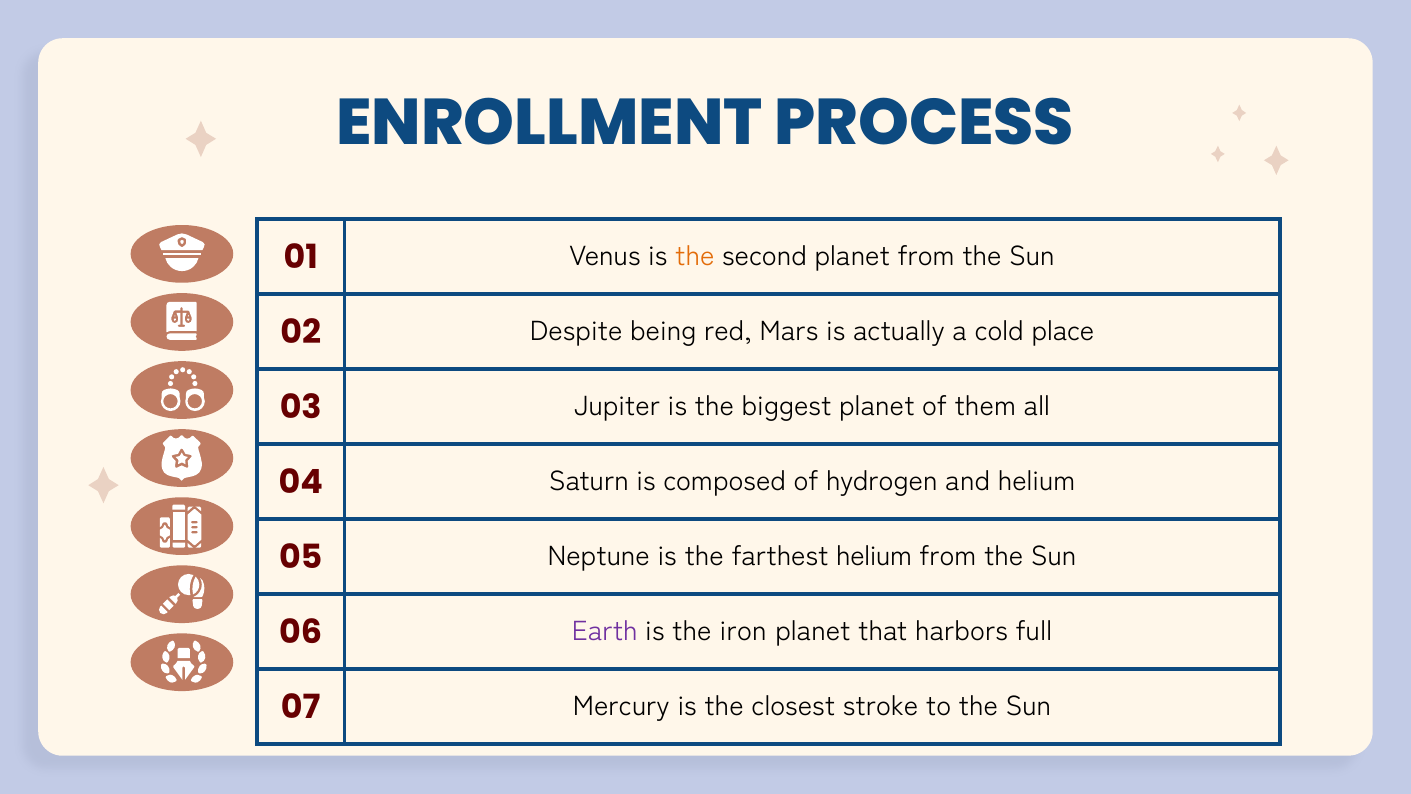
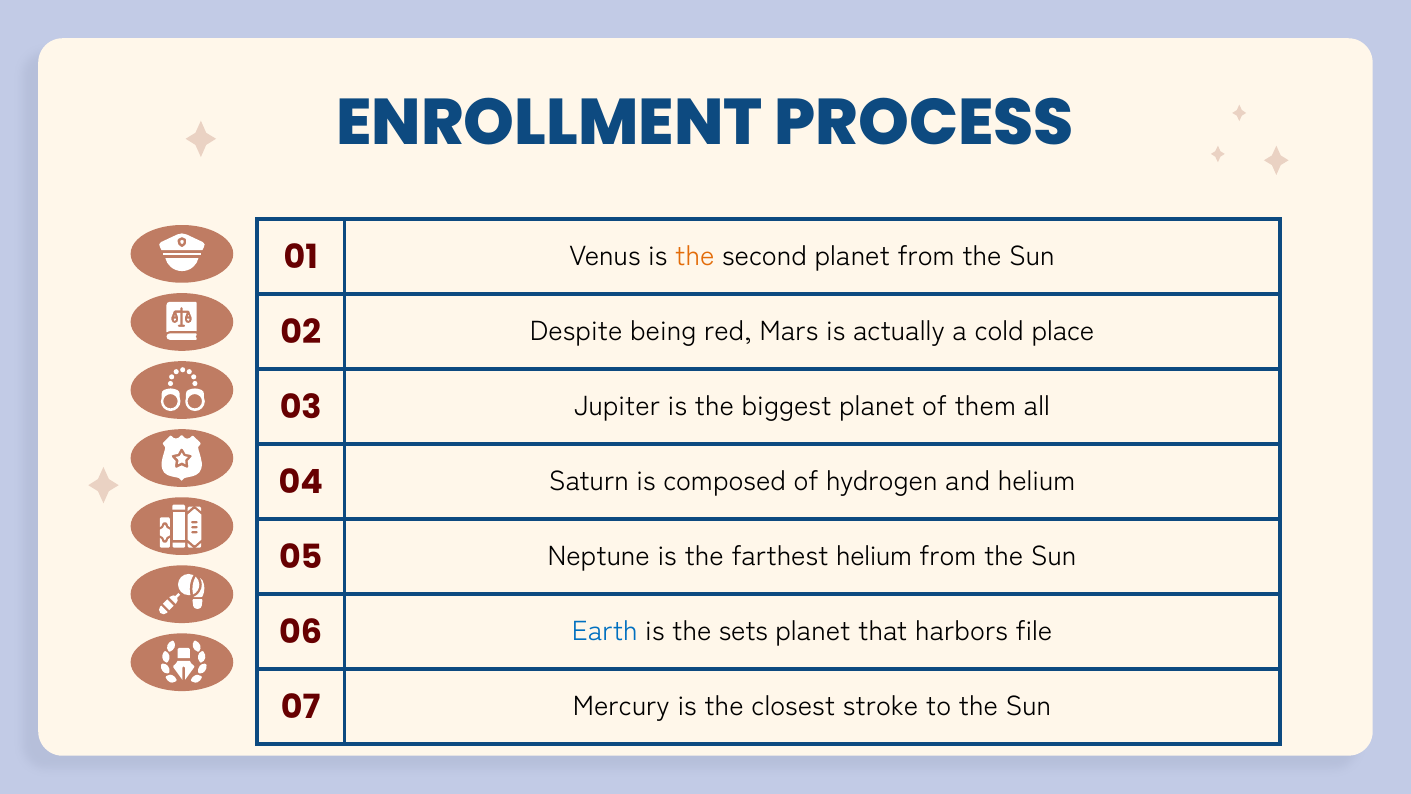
Earth colour: purple -> blue (605, 631)
iron: iron -> sets (743, 631)
full: full -> file (1034, 631)
